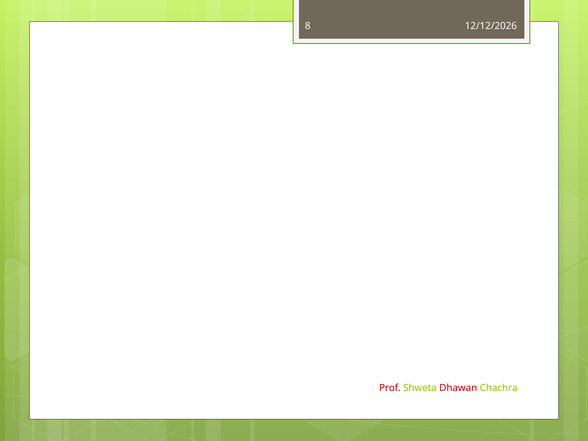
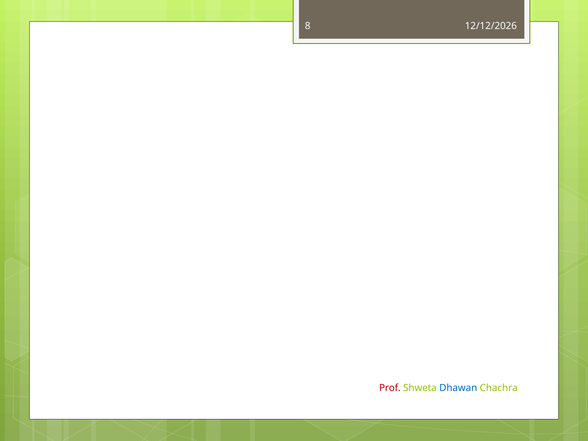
Dhawan colour: red -> blue (458, 388)
